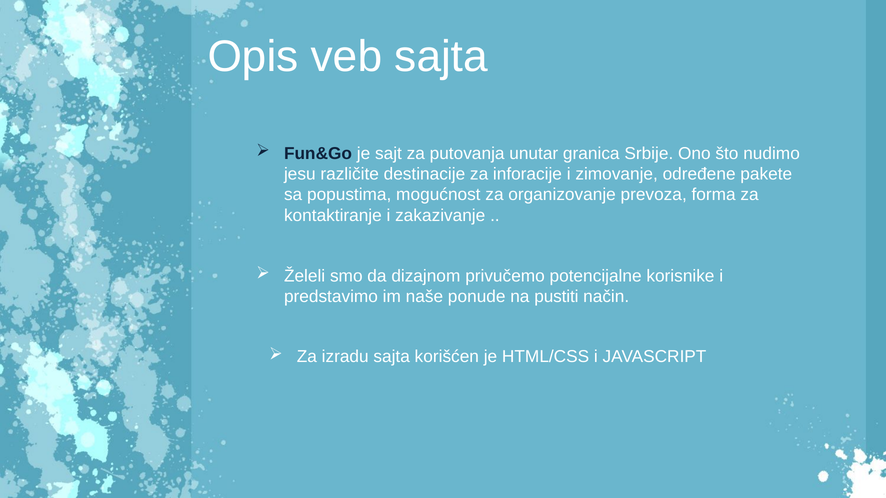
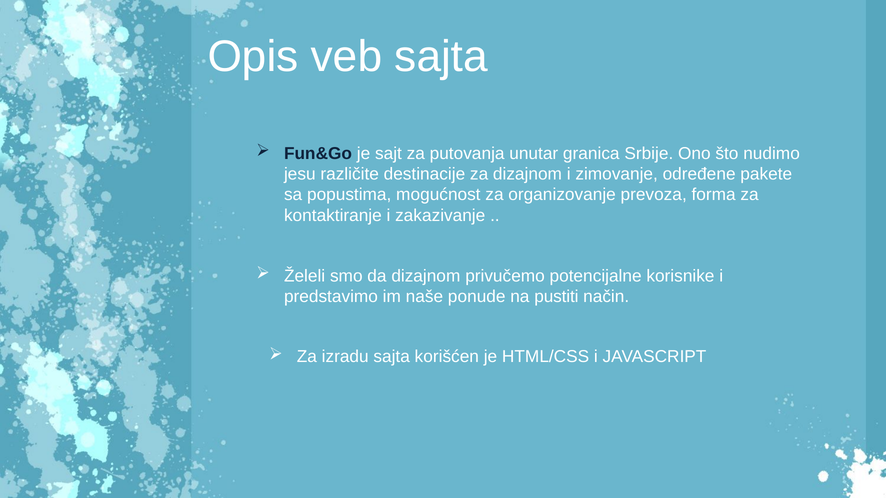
za inforacije: inforacije -> dizajnom (527, 174)
